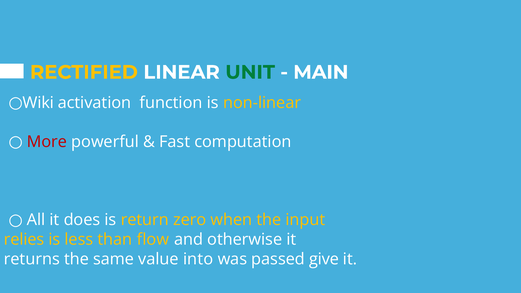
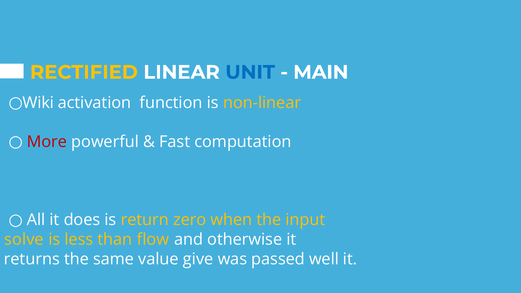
UNIT colour: green -> blue (250, 72)
relies: relies -> solve (24, 239)
into: into -> give (198, 259)
give: give -> well (324, 259)
